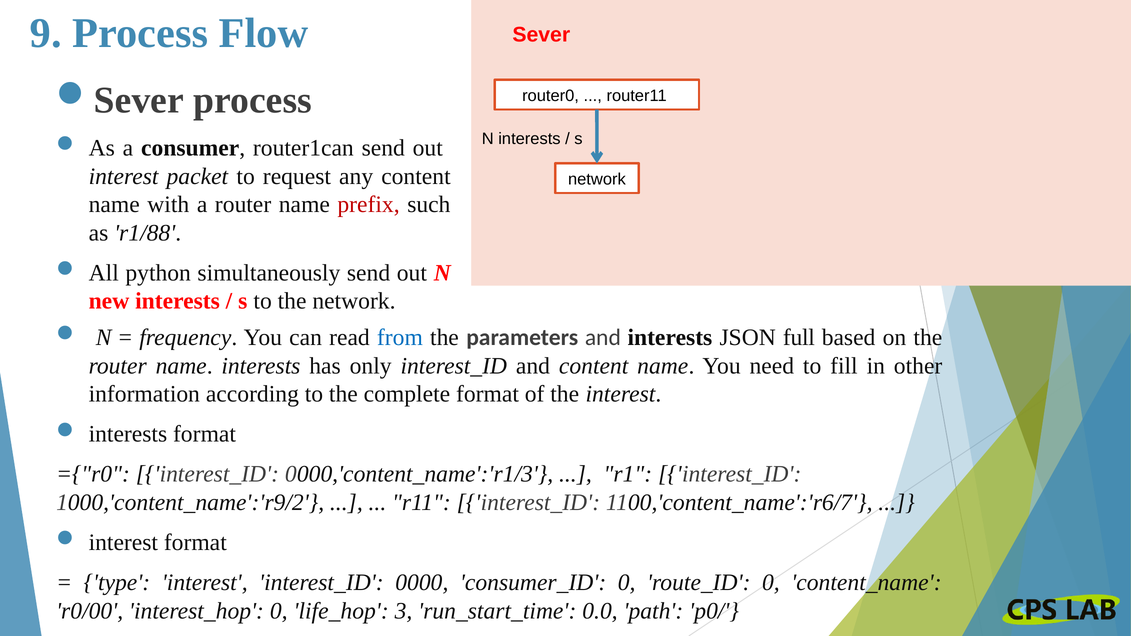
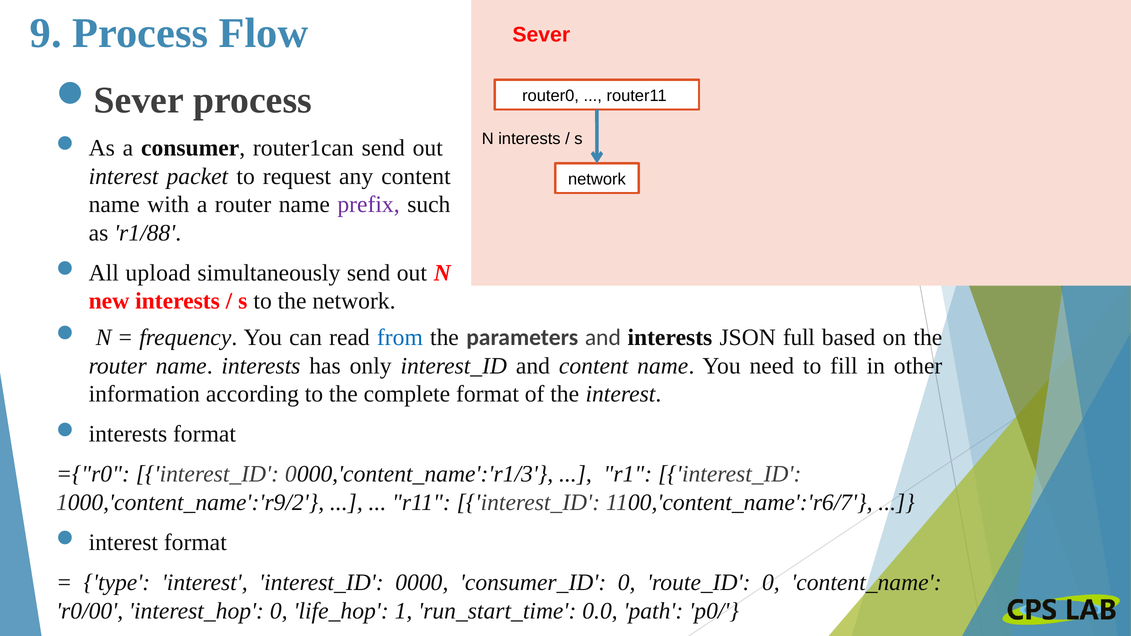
prefix colour: red -> purple (369, 205)
python: python -> upload (158, 273)
3: 3 -> 1 (403, 611)
